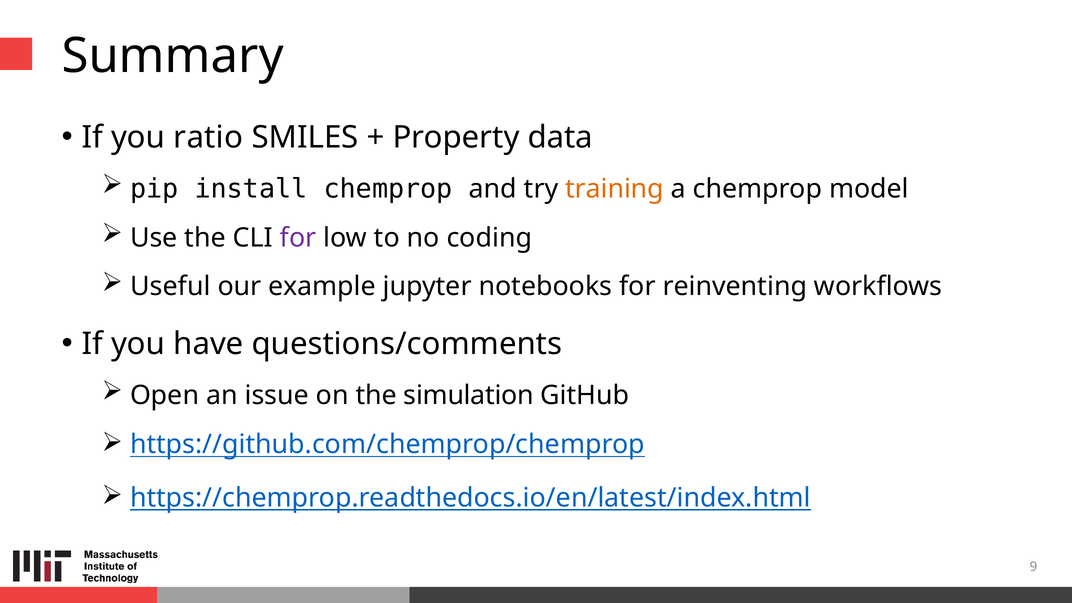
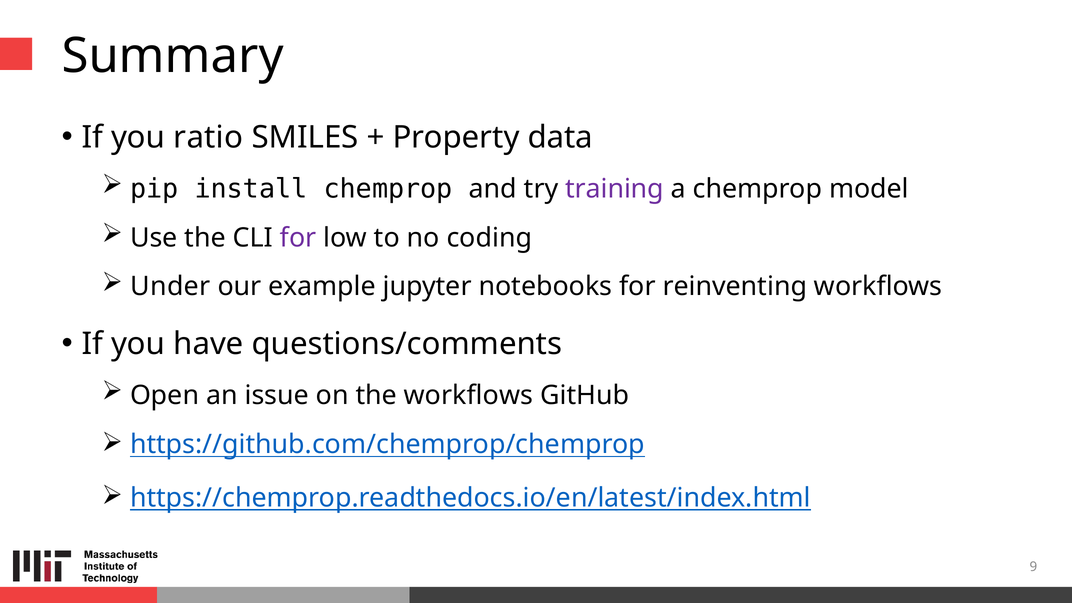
training colour: orange -> purple (615, 189)
Useful: Useful -> Under (170, 287)
the simulation: simulation -> workflows (469, 395)
